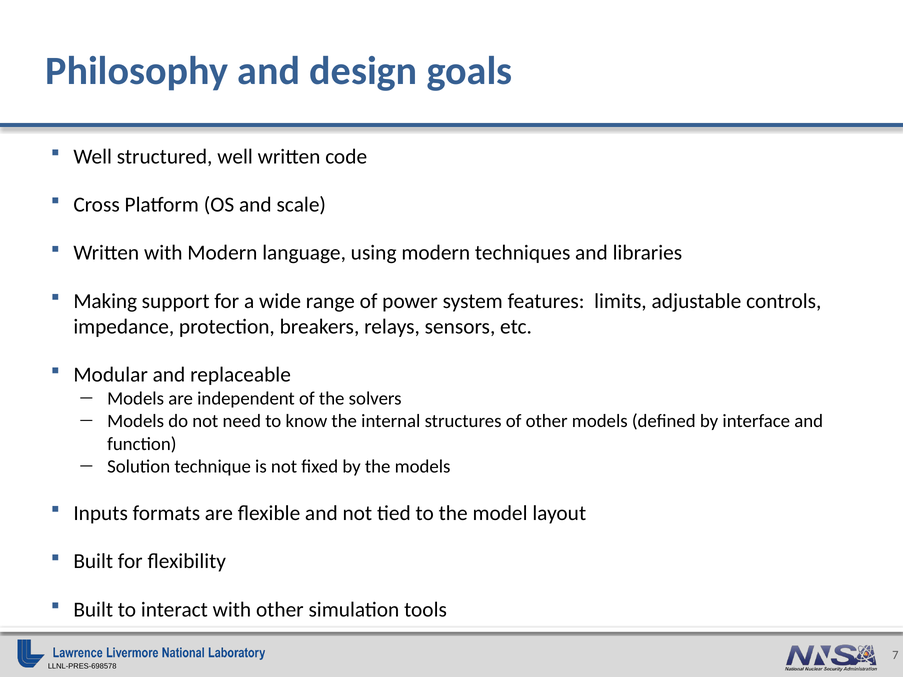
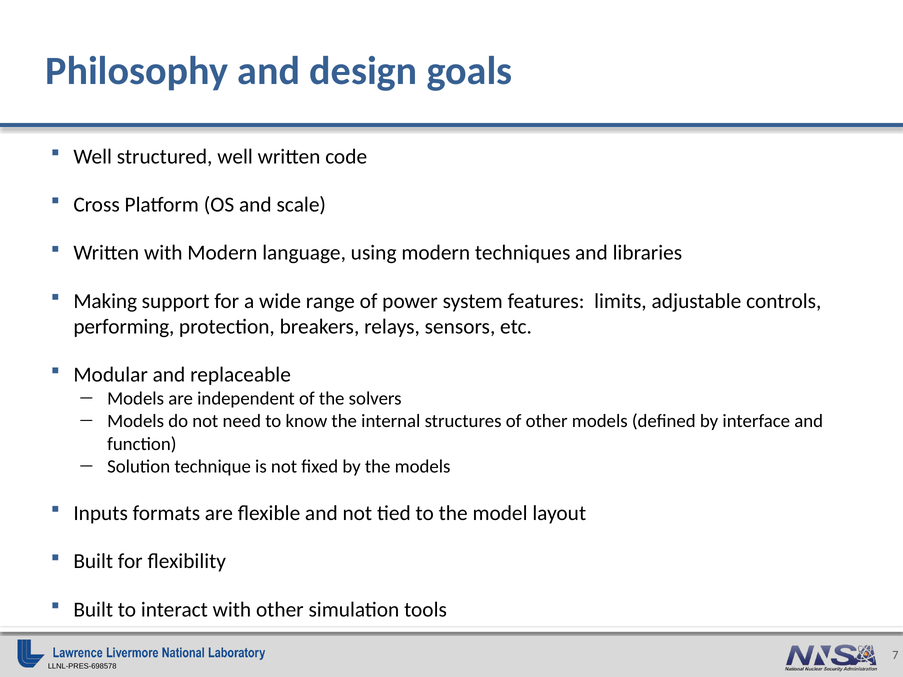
impedance: impedance -> performing (124, 327)
